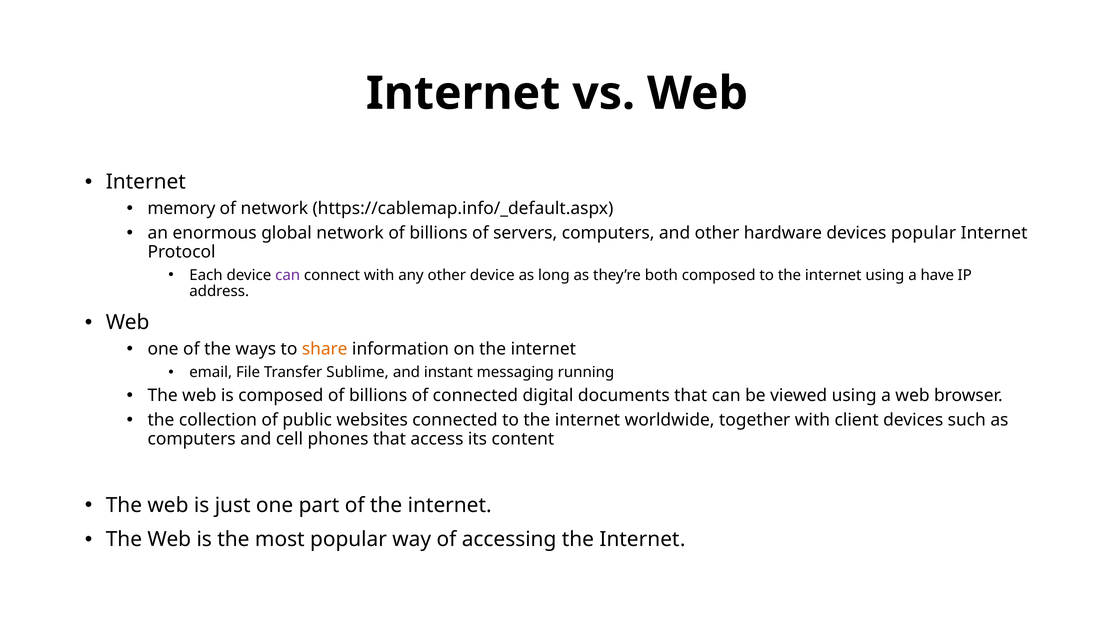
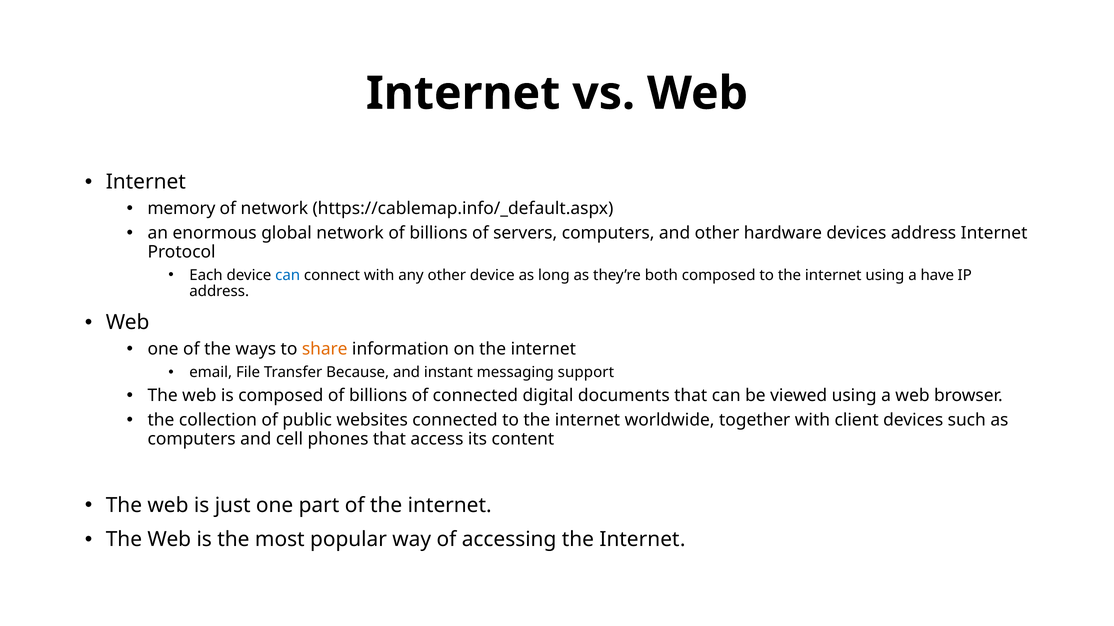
devices popular: popular -> address (924, 233)
can colour: purple -> blue (288, 275)
Sublime: Sublime -> Because (358, 373)
running: running -> support (586, 373)
